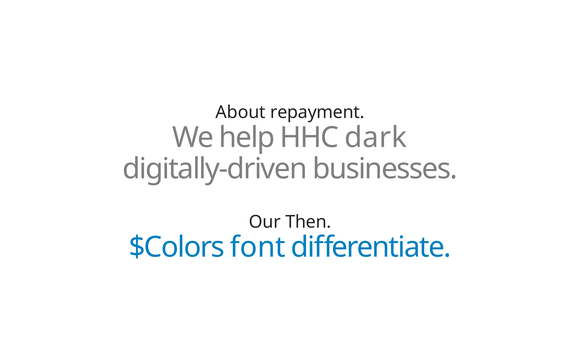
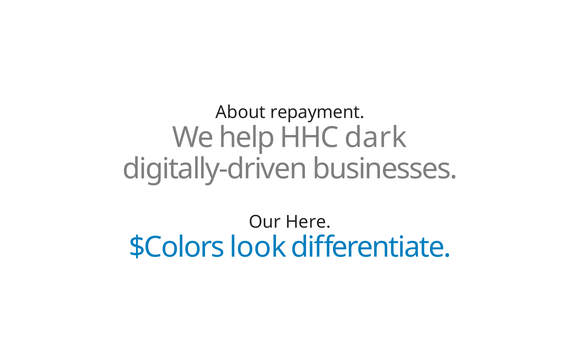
Then: Then -> Here (308, 222)
font: font -> look (258, 247)
